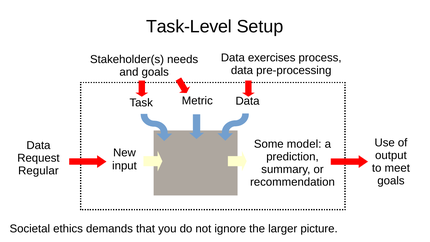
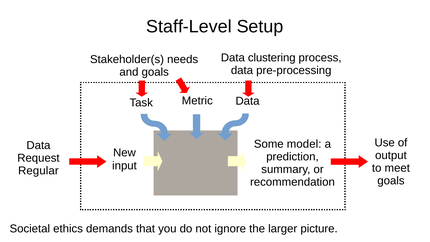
Task-Level: Task-Level -> Staff-Level (189, 26)
exercises: exercises -> clustering (272, 58)
